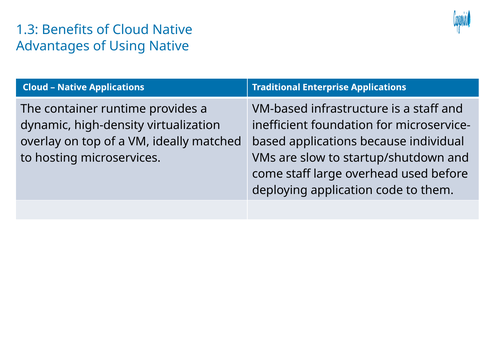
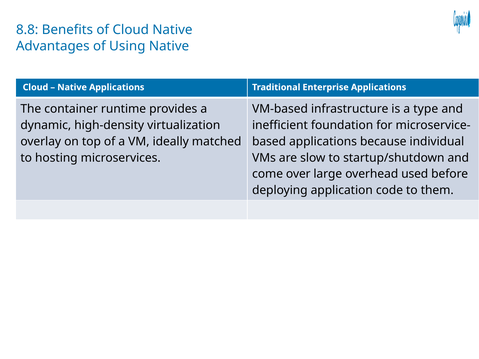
1.3: 1.3 -> 8.8 (27, 30)
a staff: staff -> type (426, 109)
come staff: staff -> over (298, 174)
